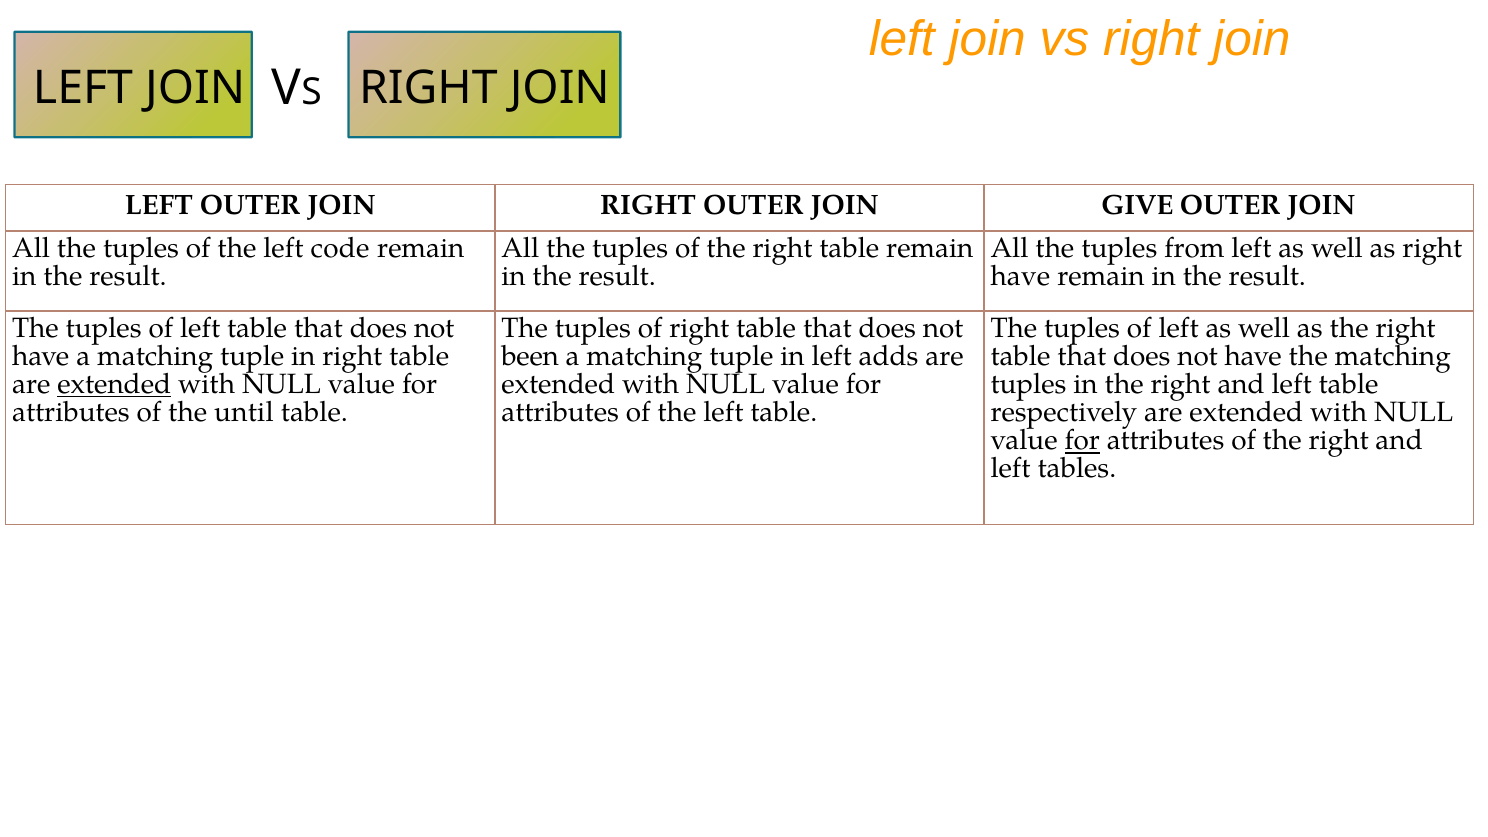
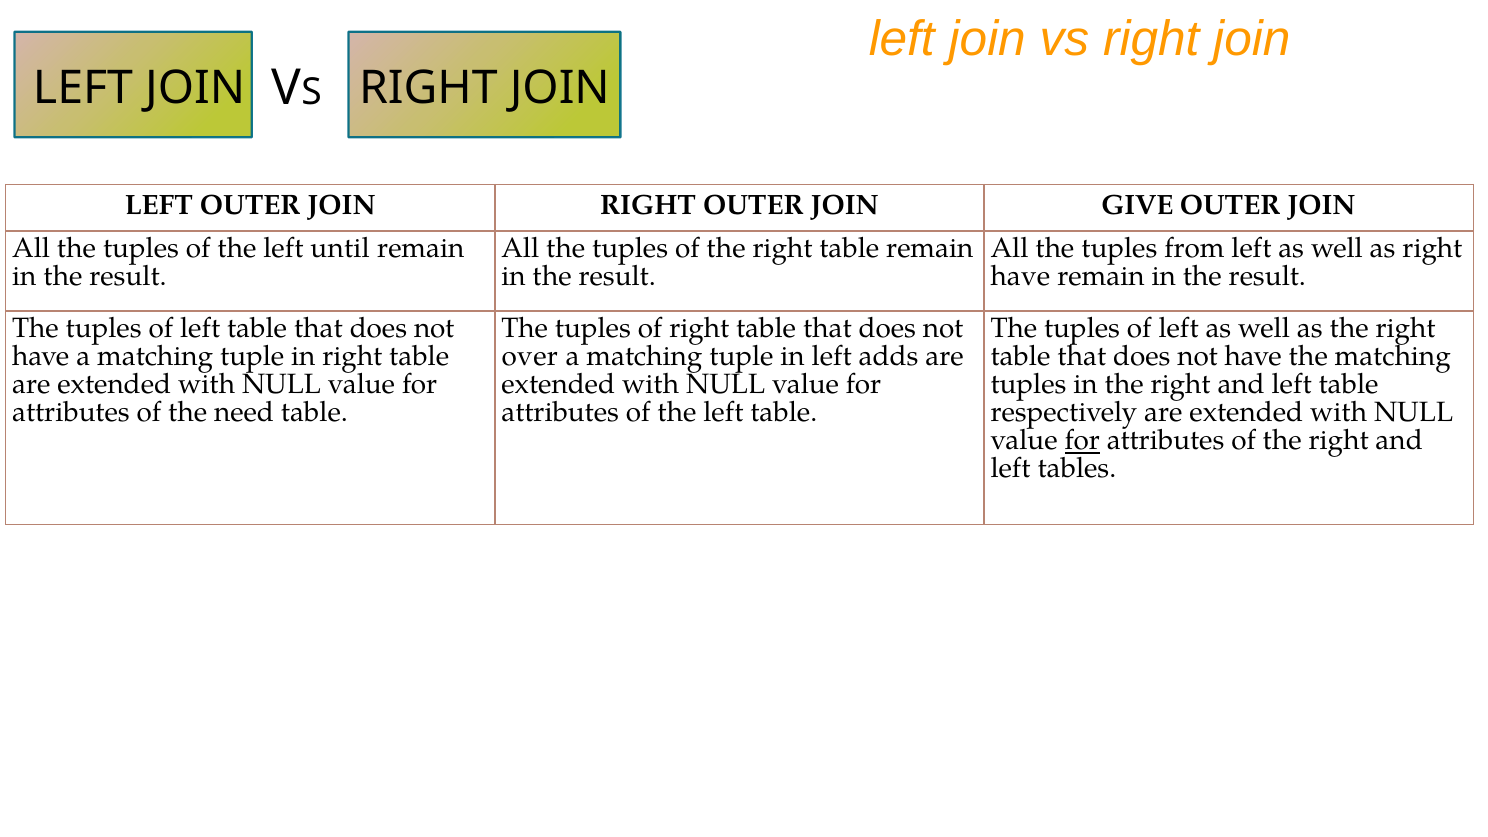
code: code -> until (340, 248)
been: been -> over (530, 356)
extended underline: present -> none (114, 385)
until: until -> need (244, 413)
